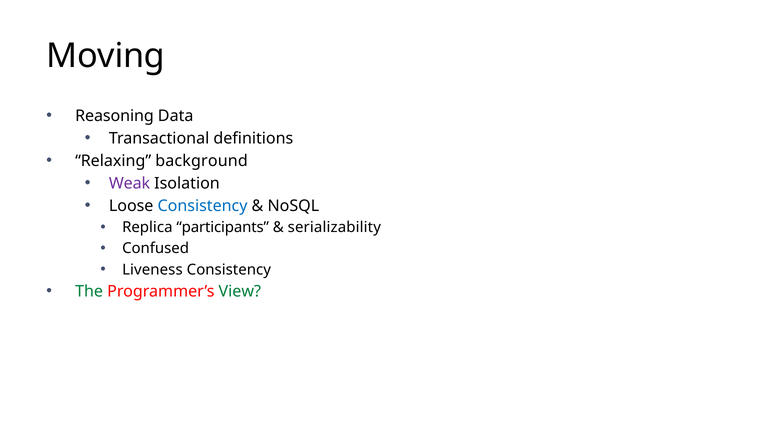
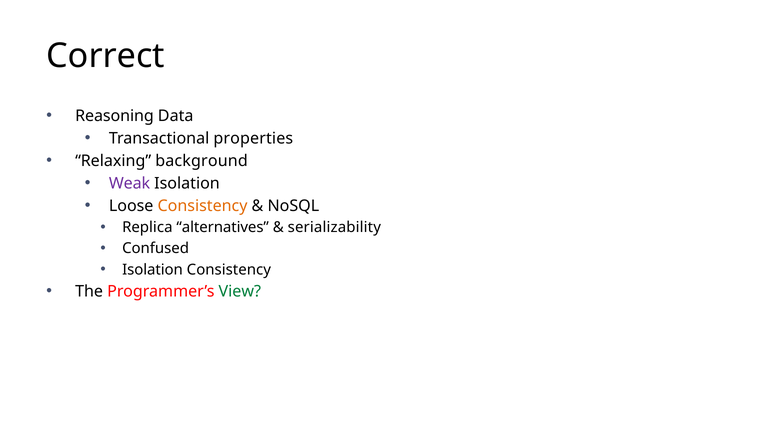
Moving: Moving -> Correct (106, 56)
definitions: definitions -> properties (253, 138)
Consistency colour: blue -> orange (203, 206)
participants: participants -> alternatives (223, 227)
Liveness: Liveness -> Isolation (153, 269)
The colour: green -> black (89, 291)
